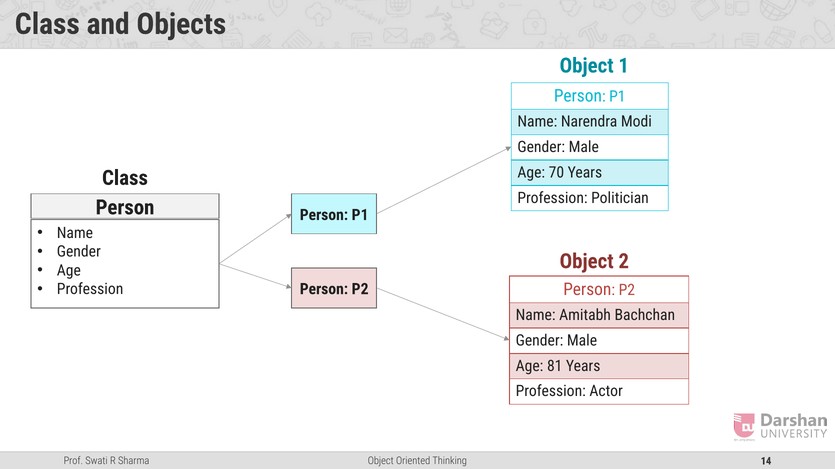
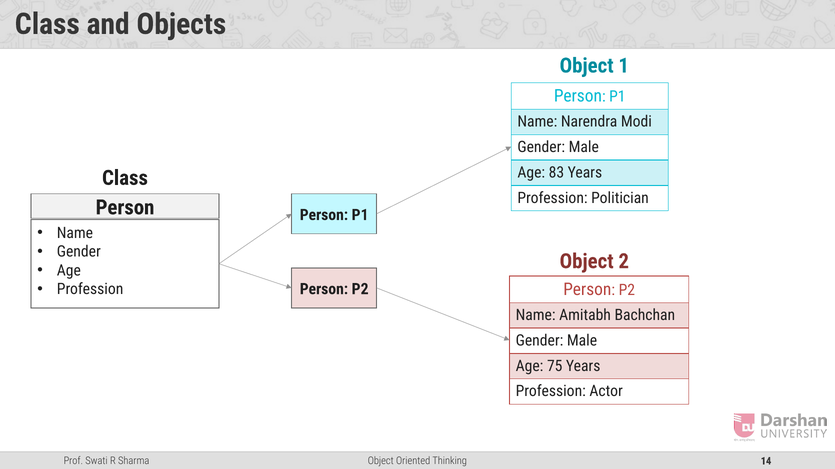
70: 70 -> 83 (556, 173)
81: 81 -> 75 (555, 366)
